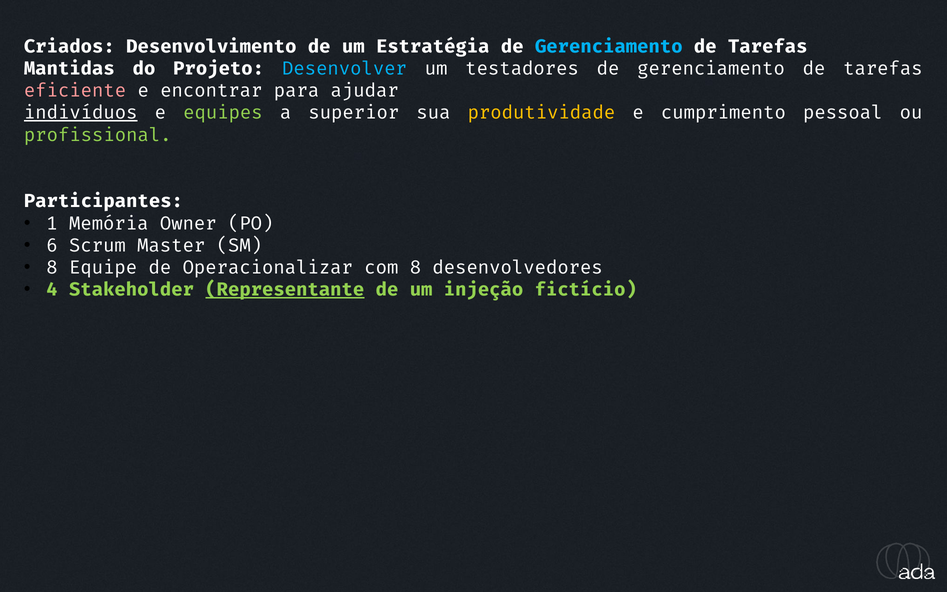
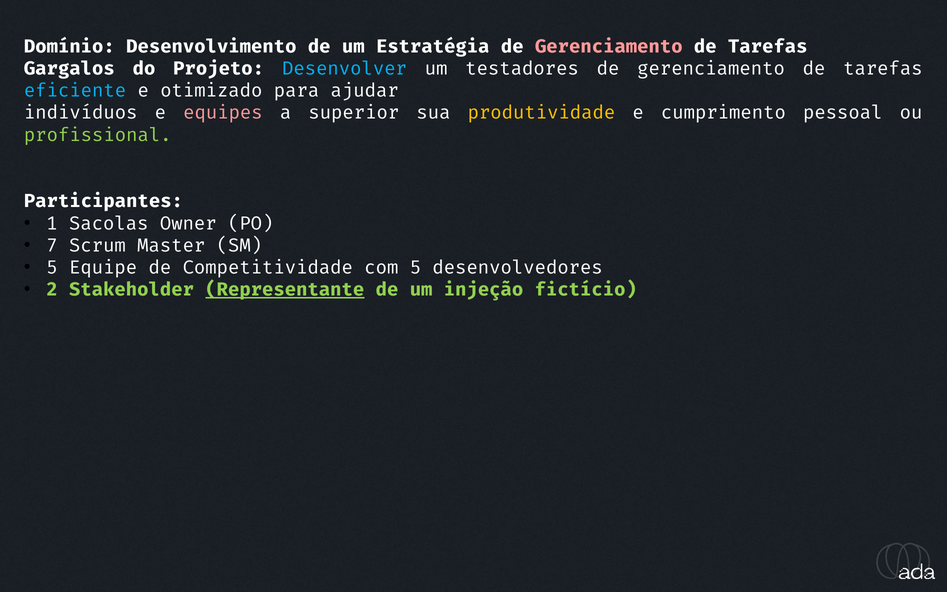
Criados: Criados -> Domínio (69, 47)
Gerenciamento colour: light blue -> pink (609, 47)
Mantidas: Mantidas -> Gargalos (69, 69)
eficiente colour: pink -> light blue (75, 91)
encontrar: encontrar -> otimizado (211, 91)
indivíduos underline: present -> none (81, 113)
equipes colour: light green -> pink (223, 113)
Memória: Memória -> Sacolas (109, 223)
6: 6 -> 7 (52, 246)
8: 8 -> 5 (52, 268)
Operacionalizar: Operacionalizar -> Competitividade (268, 268)
com 8: 8 -> 5 (415, 268)
4: 4 -> 2 (52, 290)
